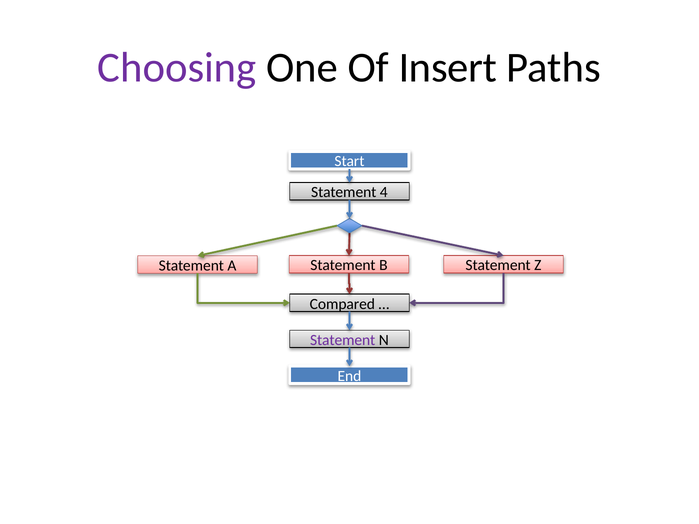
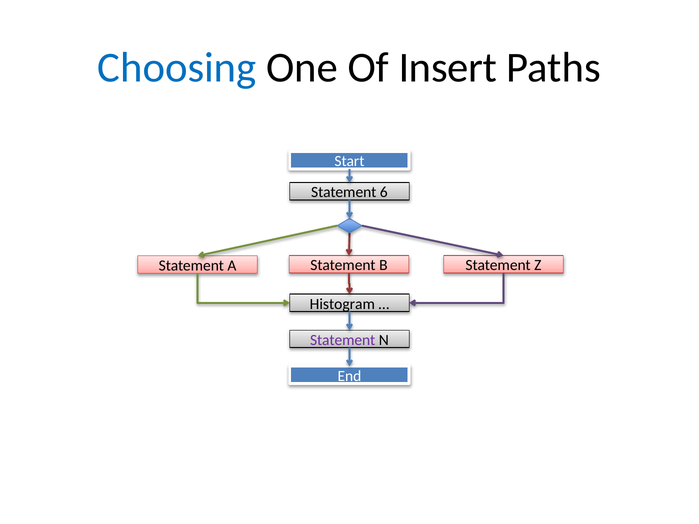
Choosing colour: purple -> blue (177, 68)
4: 4 -> 6 (384, 192)
Compared: Compared -> Histogram (342, 304)
